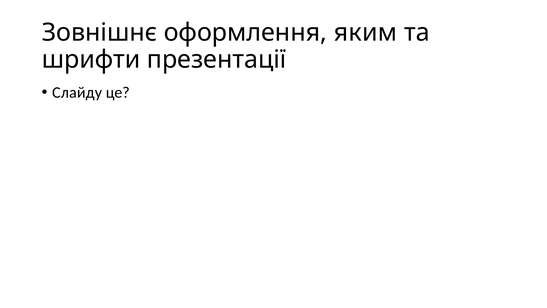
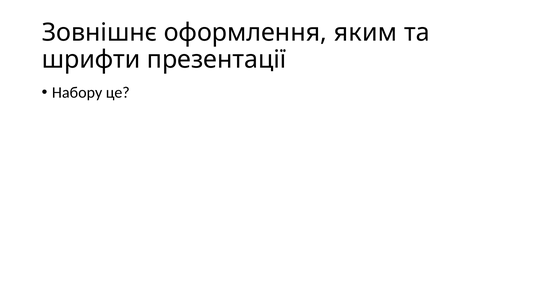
Слайду: Слайду -> Набору (77, 92)
